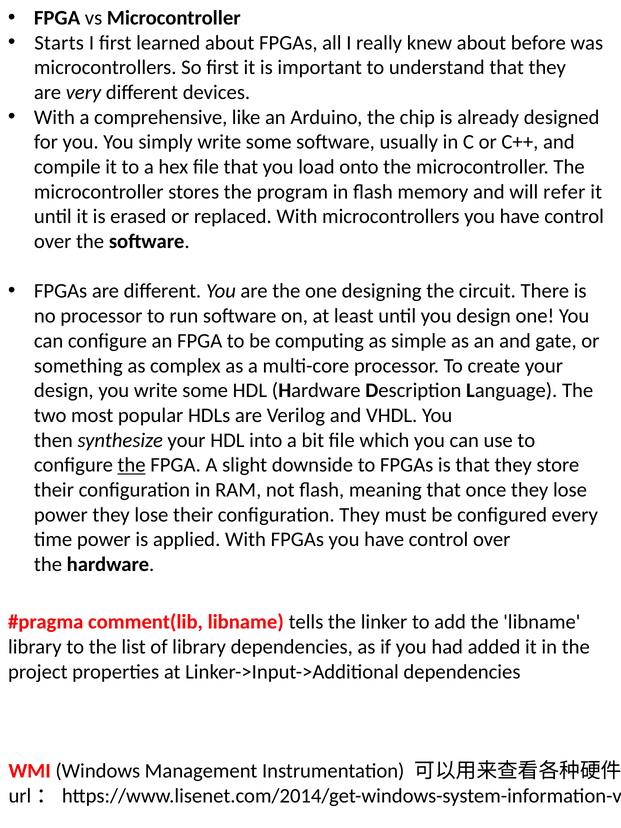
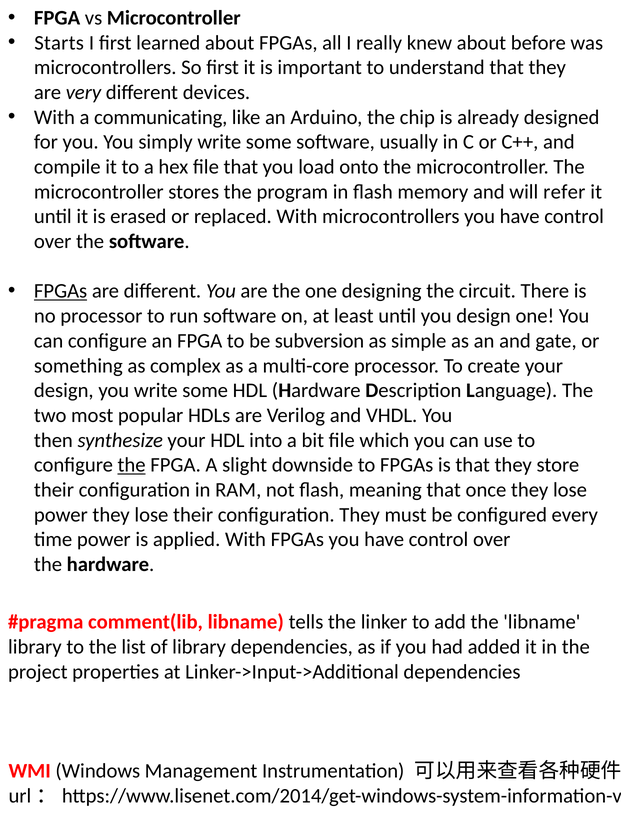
comprehensive: comprehensive -> communicating (161, 117)
FPGAs underline: none -> present (61, 291)
computing: computing -> subversion (320, 341)
